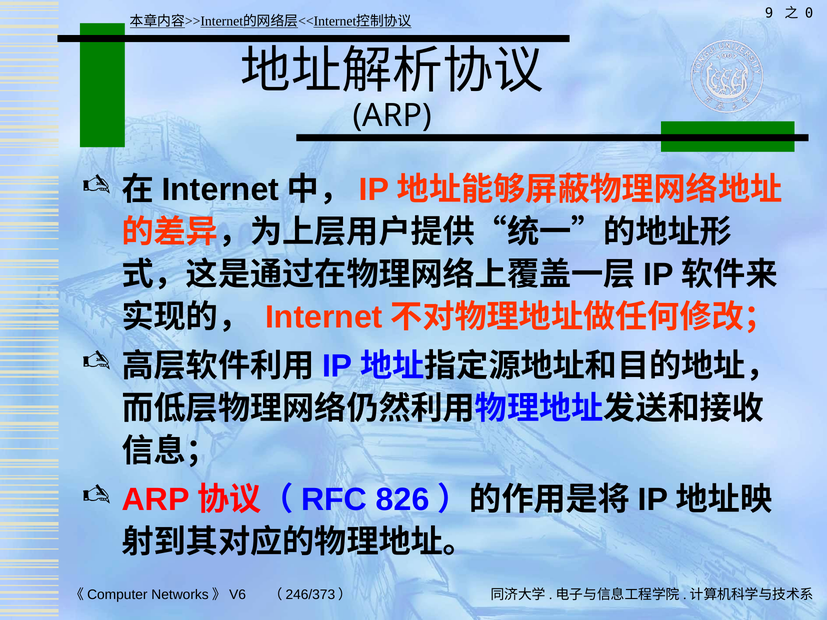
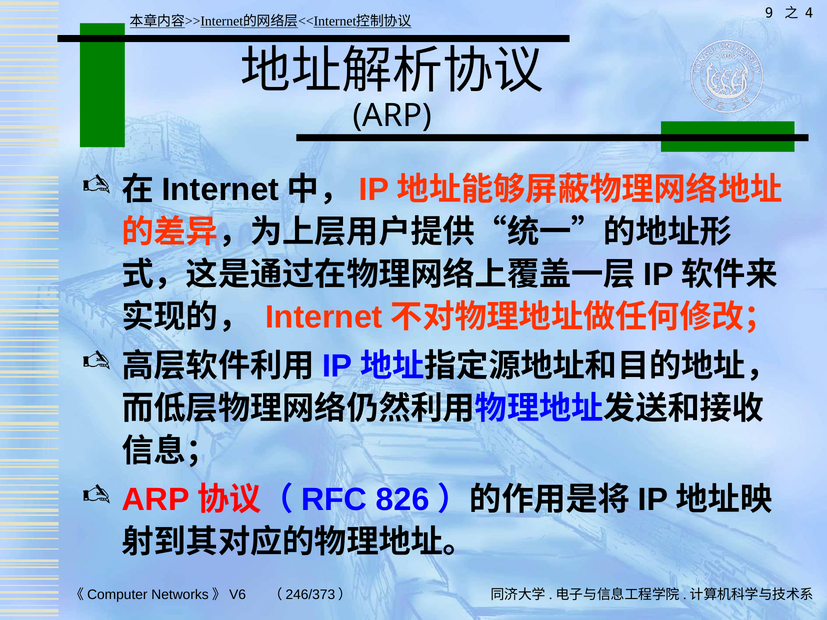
0: 0 -> 4 (809, 13)
